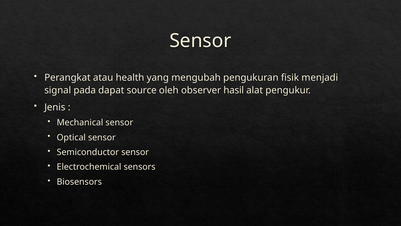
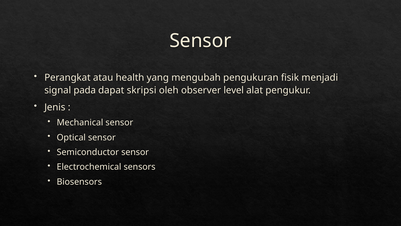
source: source -> skripsi (142, 90)
hasil: hasil -> level (234, 90)
